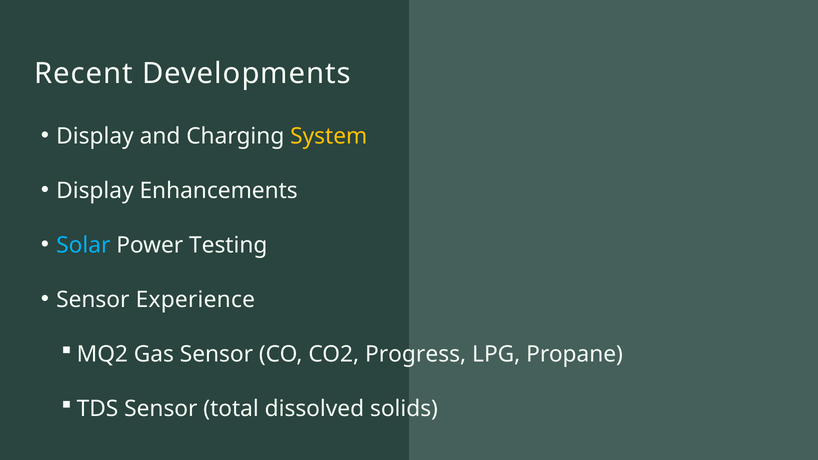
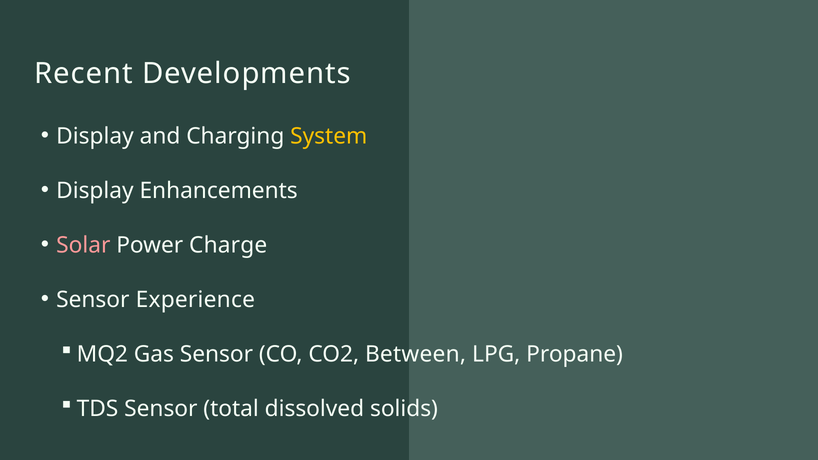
Solar colour: light blue -> pink (83, 245)
Testing: Testing -> Charge (228, 245)
Progress: Progress -> Between (415, 354)
